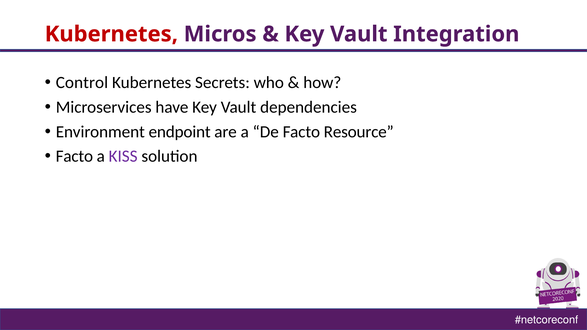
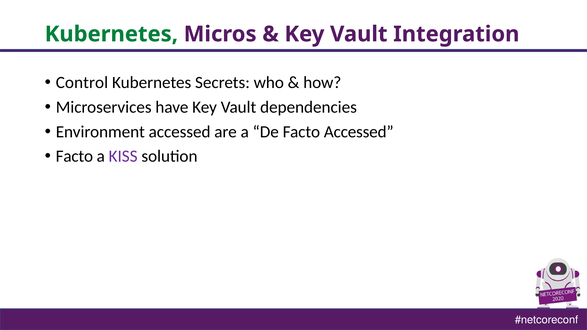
Kubernetes colour: red -> green (111, 34)
Environment endpoint: endpoint -> accessed (180, 132)
Facto Resource: Resource -> Accessed (359, 132)
